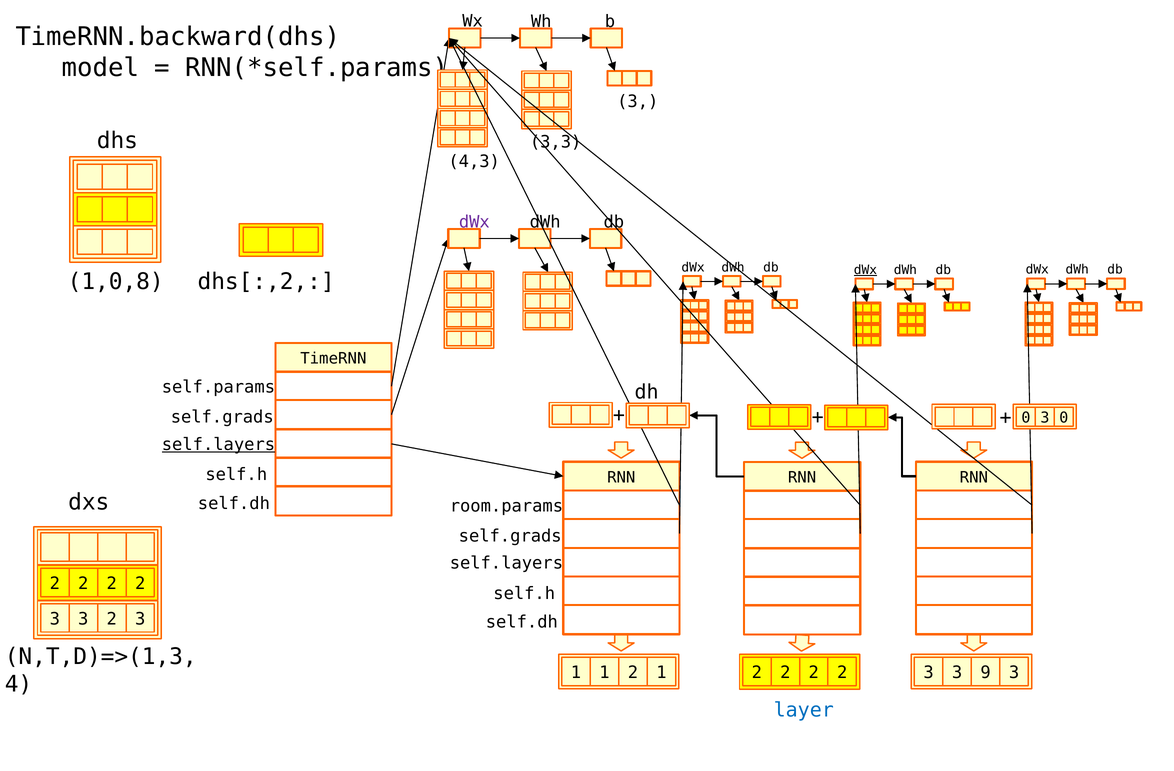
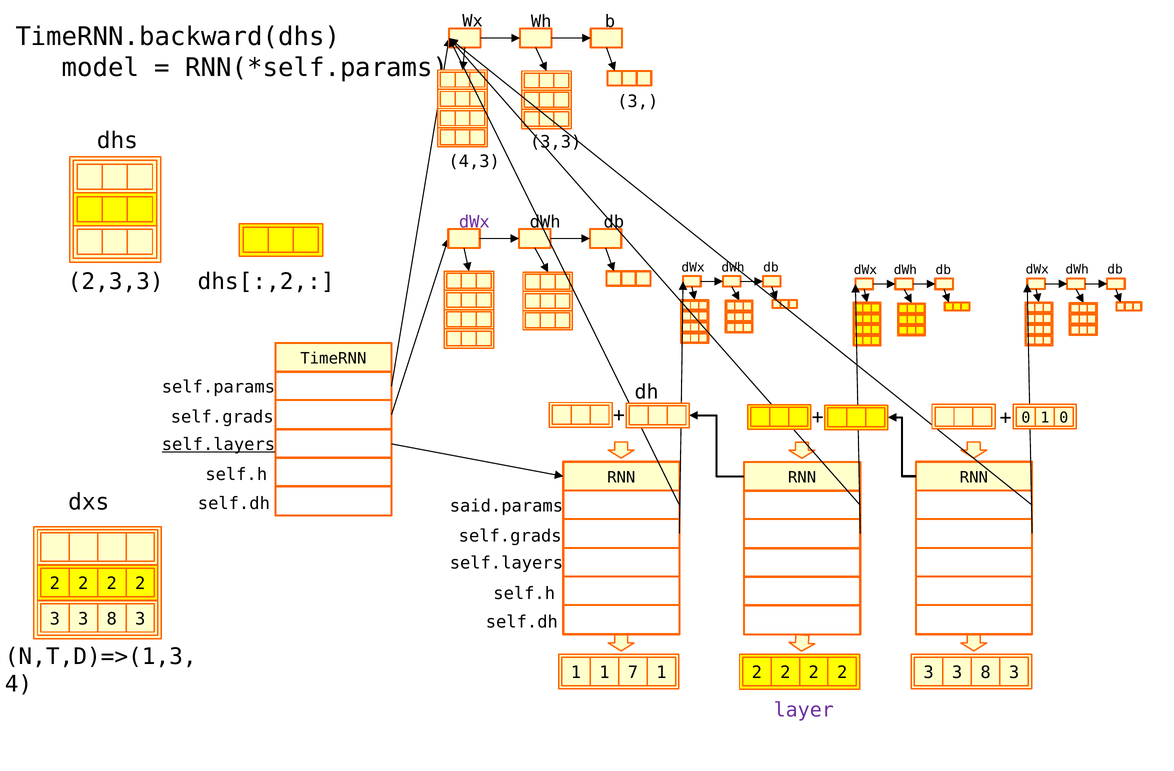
dWx underline: present -> none (865, 270)
1,0,8: 1,0,8 -> 2,3,3 (116, 282)
0 3: 3 -> 1 (1045, 418)
room.params: room.params -> said.params (506, 506)
2: 2 -> 8 (112, 619)
1 2: 2 -> 7 (633, 673)
9: 9 -> 8 (986, 673)
layer colour: blue -> purple (804, 710)
